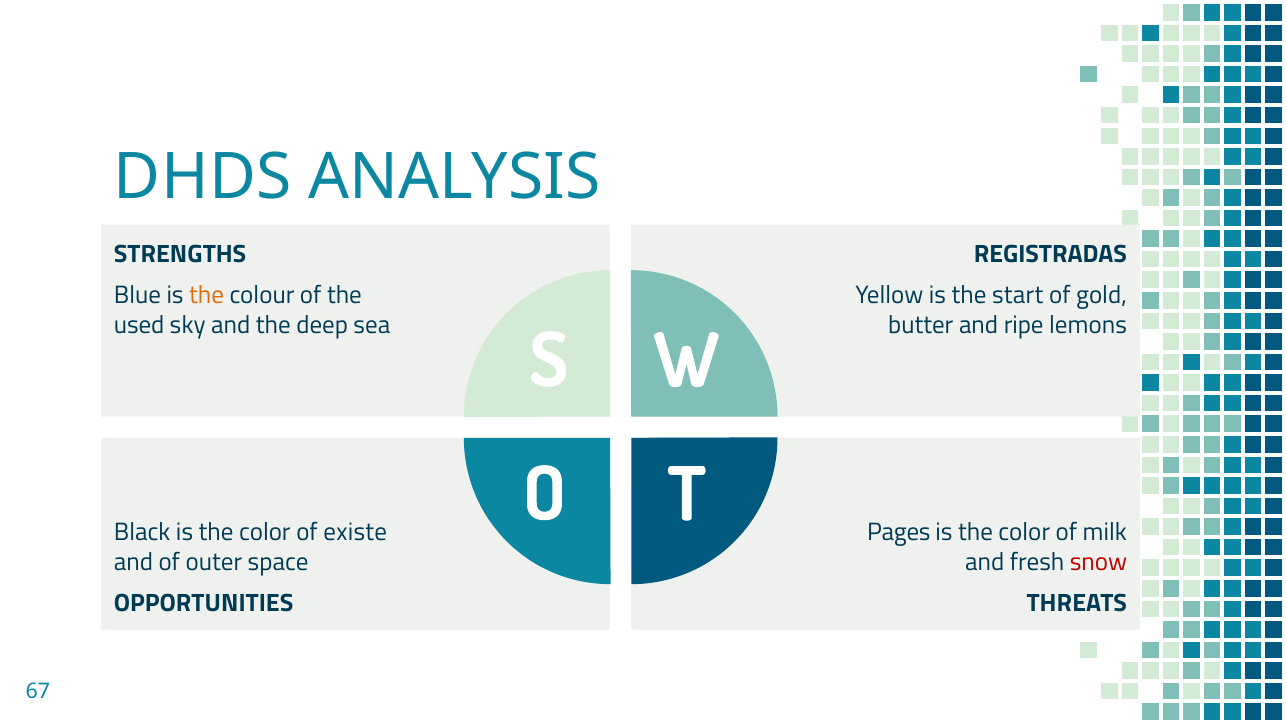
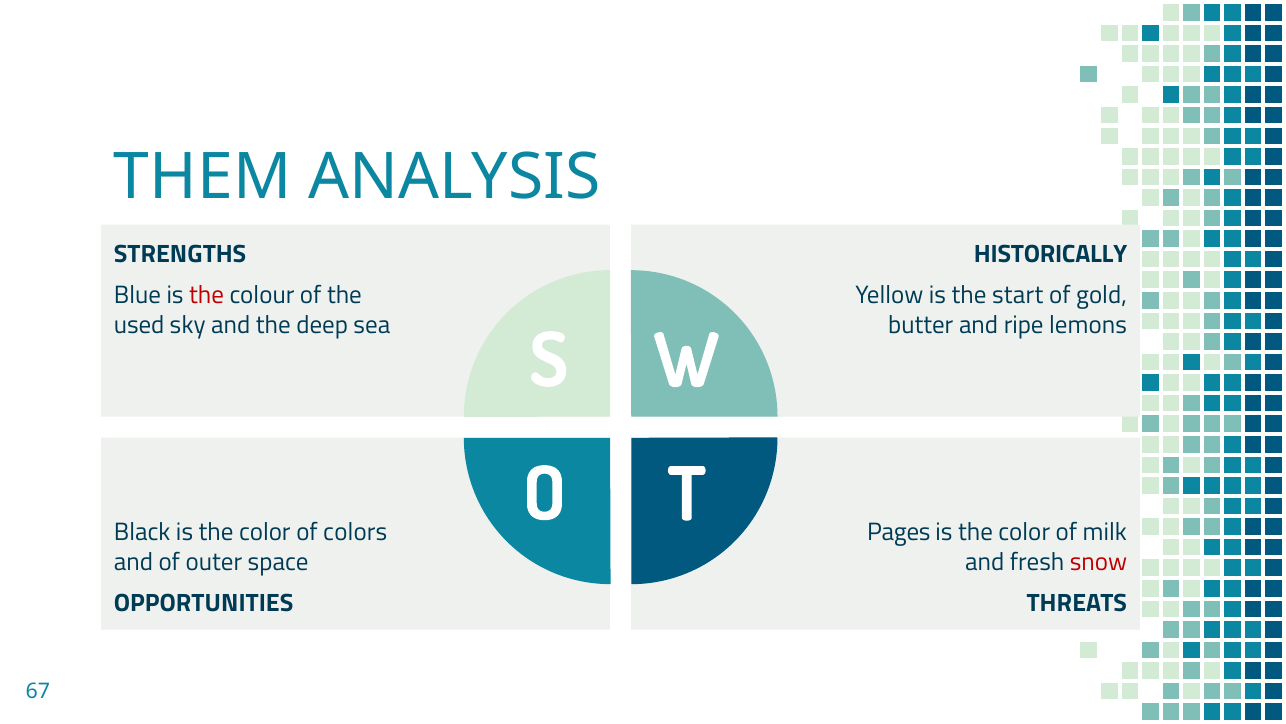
DHDS: DHDS -> THEM (203, 178)
REGISTRADAS: REGISTRADAS -> HISTORICALLY (1051, 254)
the colour: orange -> red (207, 295)
existe: existe -> colors (355, 532)
